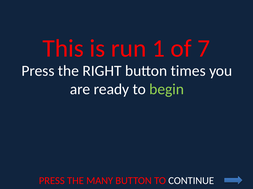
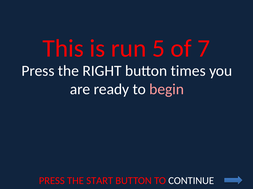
1: 1 -> 5 (158, 49)
begin colour: light green -> pink (167, 90)
MANY: MANY -> START (100, 181)
